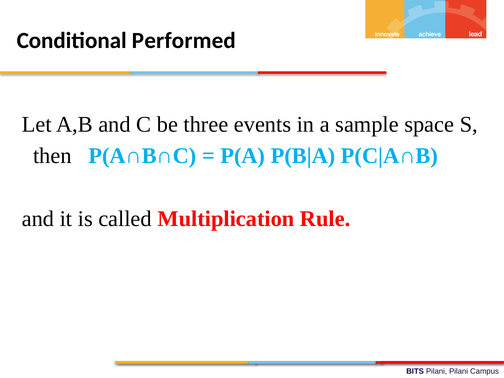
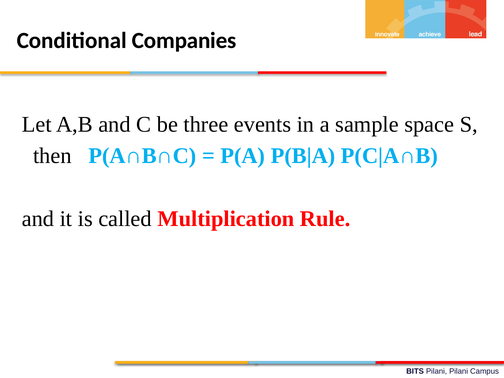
Performed: Performed -> Companies (184, 41)
